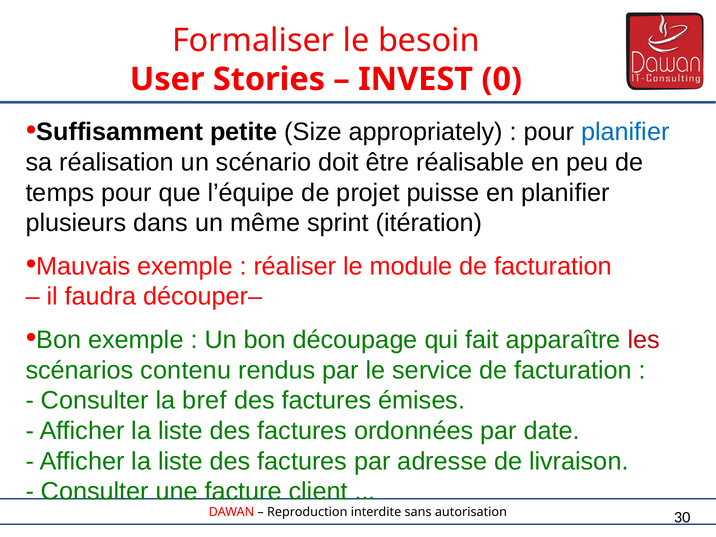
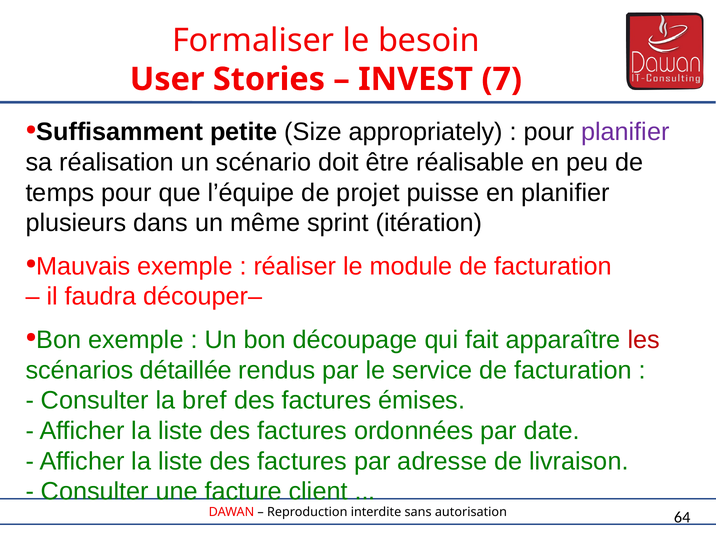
0: 0 -> 7 (502, 79)
planifier colour: blue -> purple (625, 132)
contenu: contenu -> détaillée (186, 370)
30: 30 -> 64 (682, 517)
